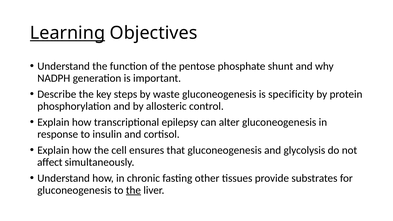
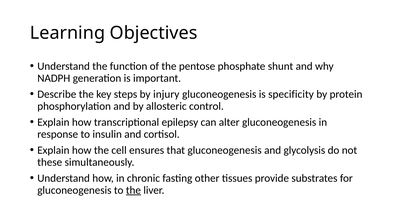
Learning underline: present -> none (68, 33)
waste: waste -> injury (166, 94)
affect: affect -> these (50, 162)
